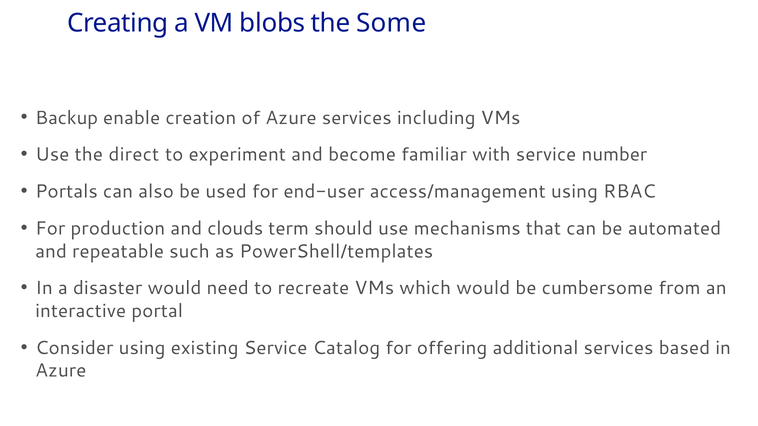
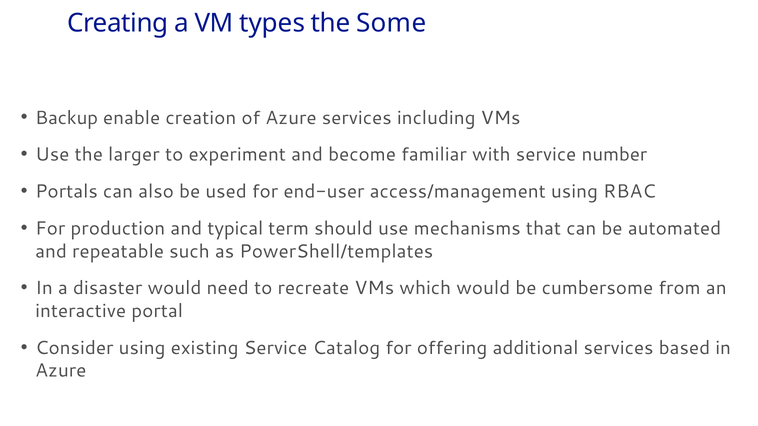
blobs: blobs -> types (272, 23)
direct: direct -> larger (134, 155)
clouds: clouds -> typical (235, 229)
